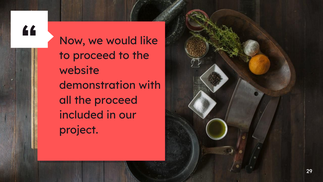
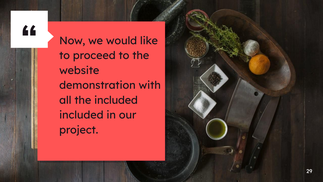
the proceed: proceed -> included (116, 100)
